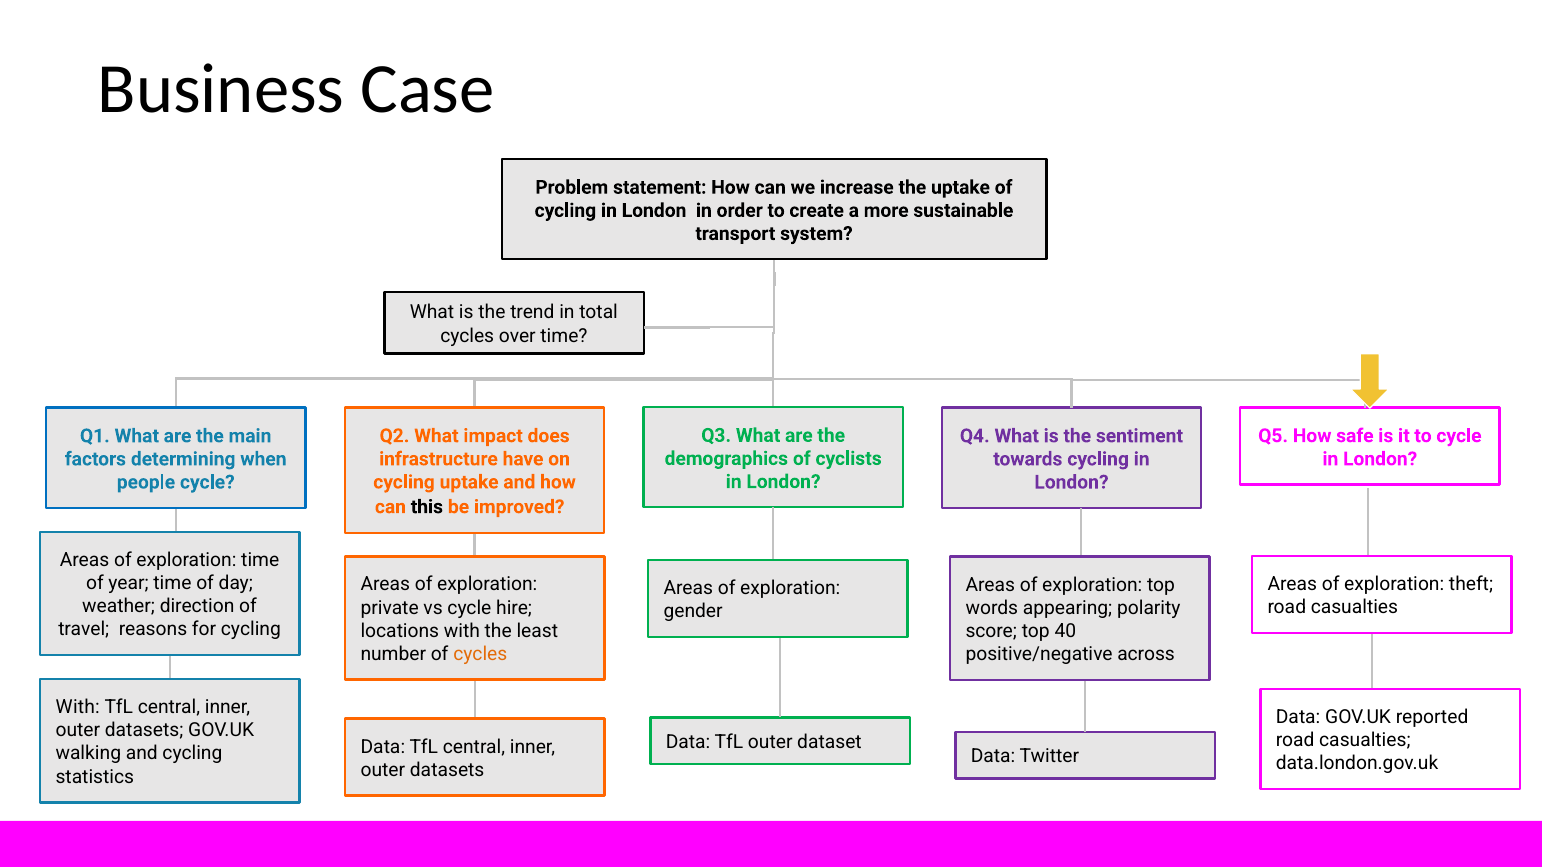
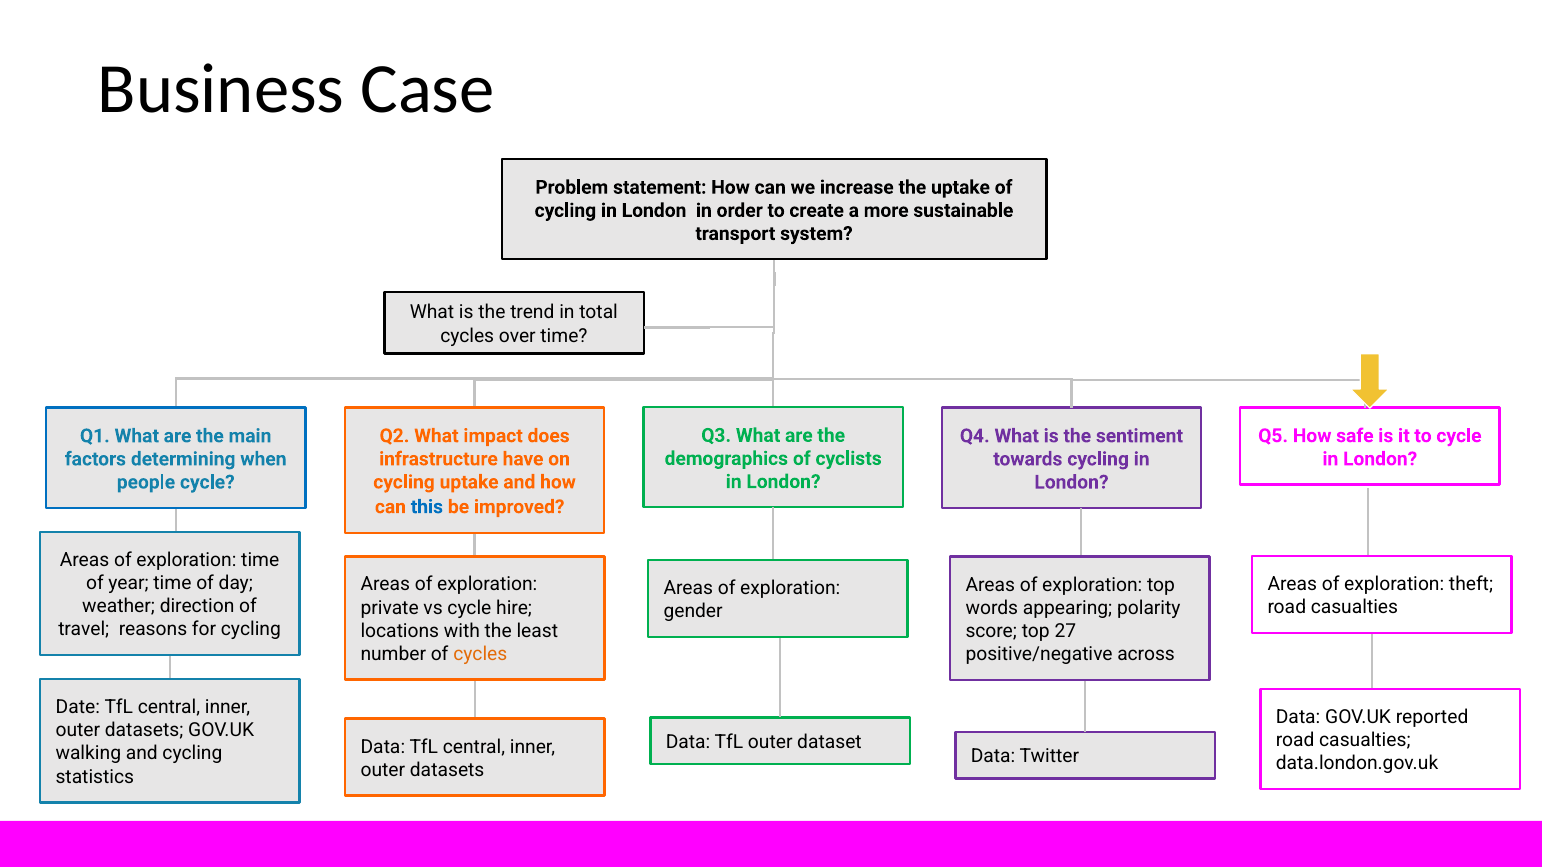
this colour: black -> blue (427, 507)
40: 40 -> 27 (1065, 631)
With: With -> Date (78, 708)
